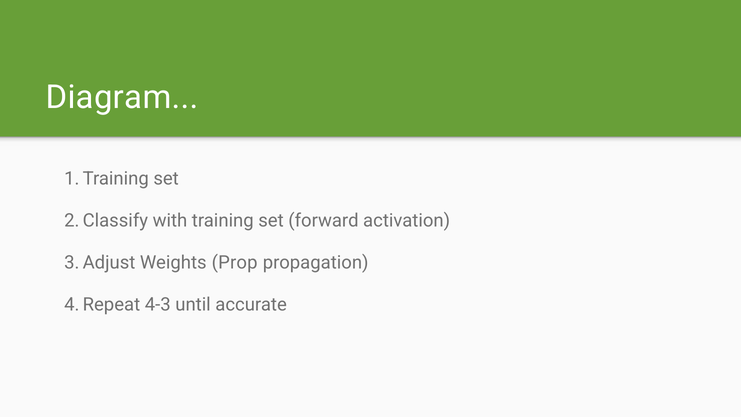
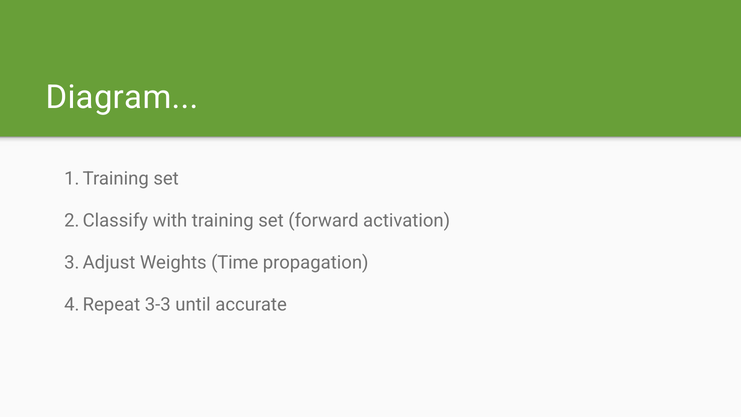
Prop: Prop -> Time (235, 263)
4-3: 4-3 -> 3-3 (158, 305)
